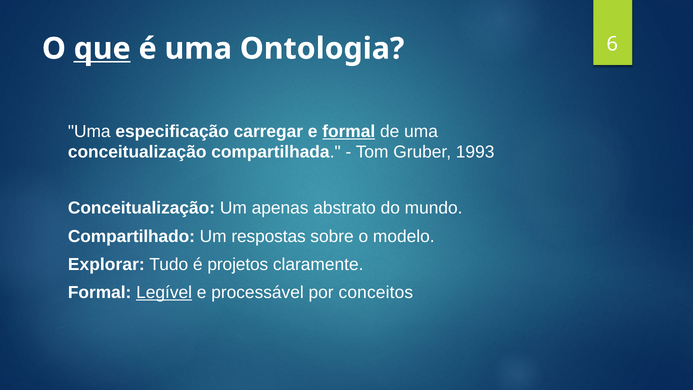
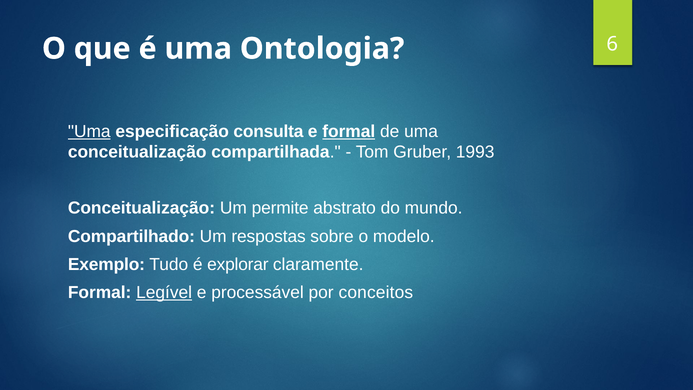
que underline: present -> none (102, 49)
Uma underline: none -> present (89, 131)
carregar: carregar -> consulta (268, 131)
apenas: apenas -> permite (280, 208)
Explorar: Explorar -> Exemplo (106, 264)
projetos: projetos -> explorar (238, 264)
